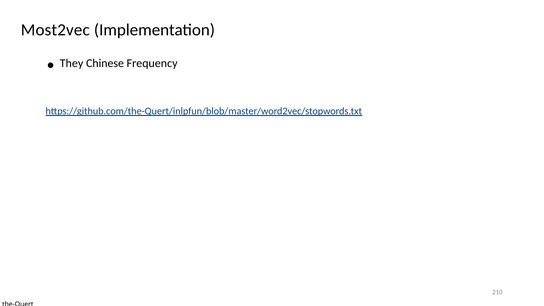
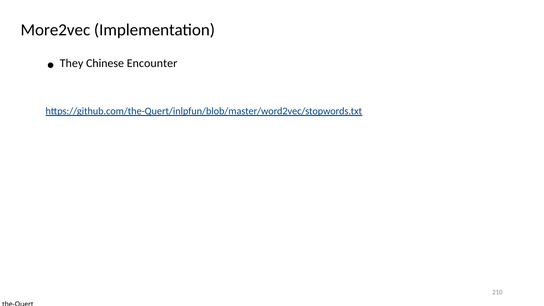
Most2vec: Most2vec -> More2vec (55, 30)
Frequency: Frequency -> Encounter (152, 63)
